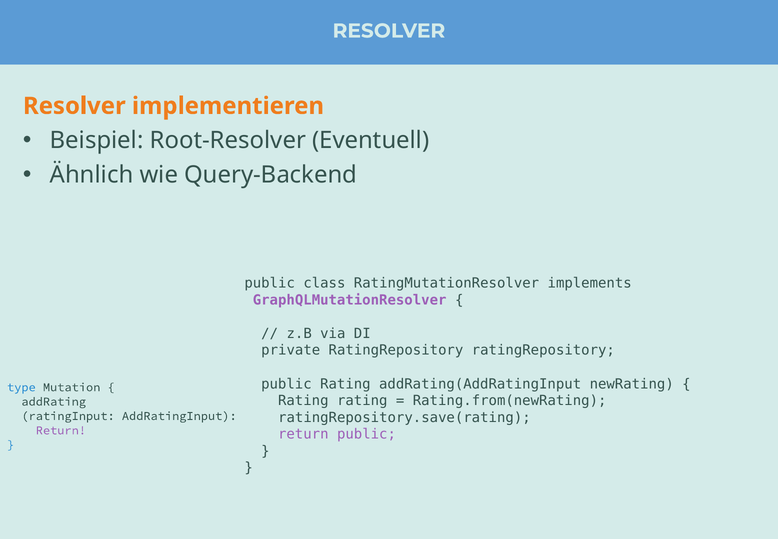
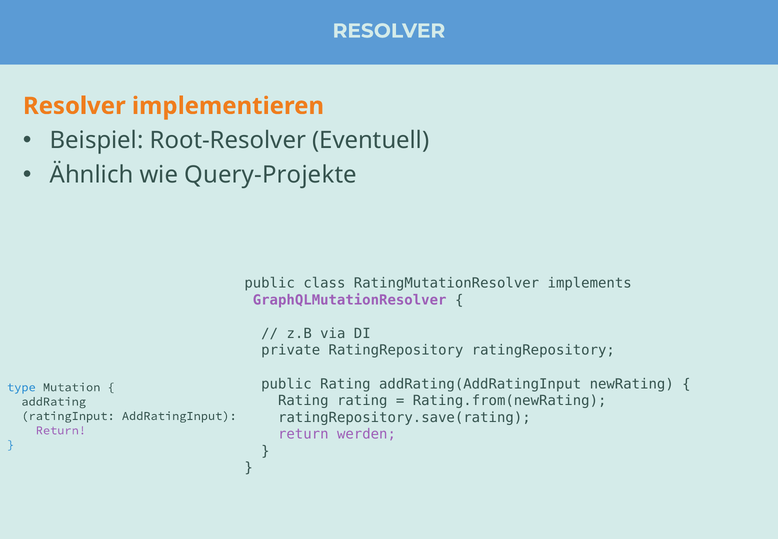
Query-Backend: Query-Backend -> Query-Projekte (271, 175)
return public: public -> werden (366, 434)
